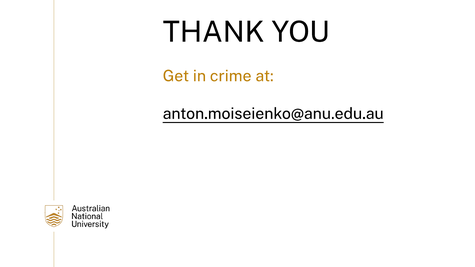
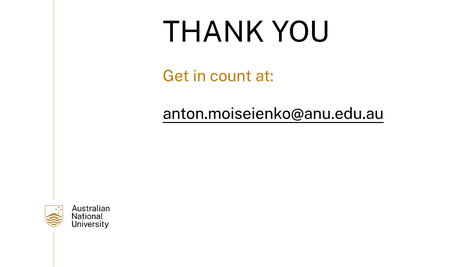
crime: crime -> count (231, 76)
